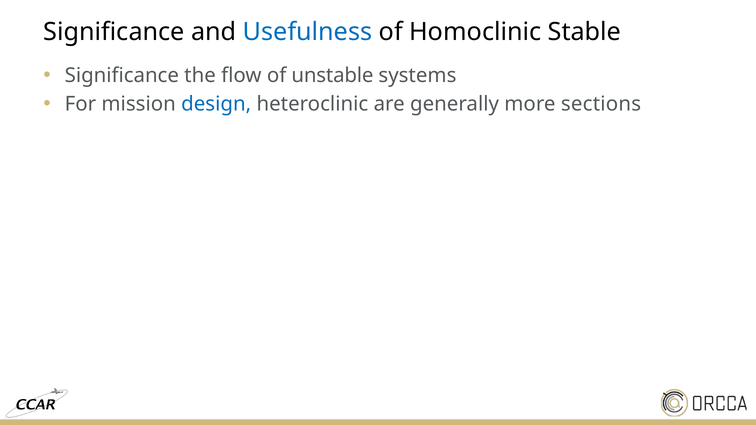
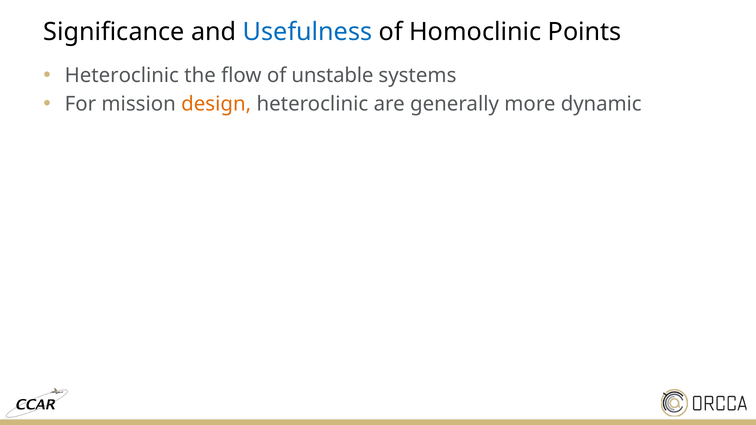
Stable: Stable -> Points (585, 32)
Significance: Significance -> Heteroclinic (122, 75)
design colour: blue -> orange (216, 104)
sections: sections -> dynamic (601, 104)
